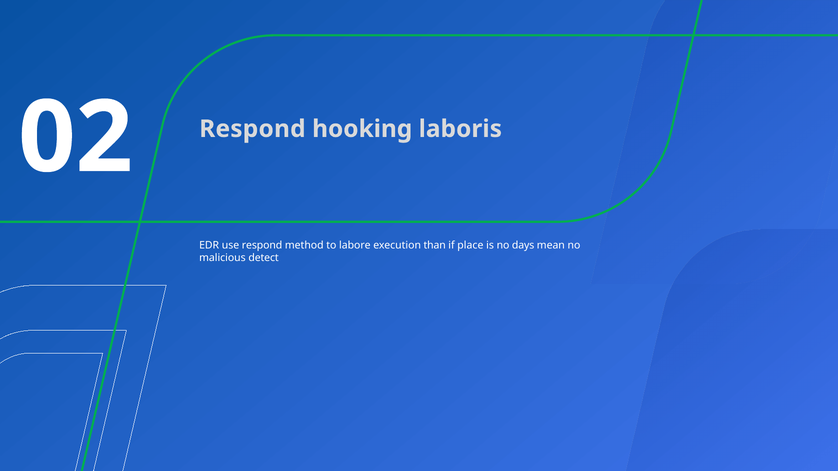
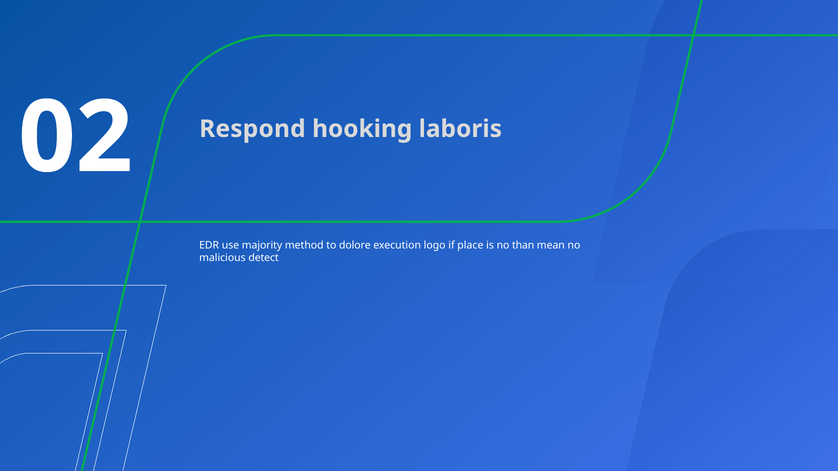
use respond: respond -> majority (262, 245)
labore: labore -> dolore (355, 245)
than: than -> logo (435, 245)
days: days -> than (523, 245)
